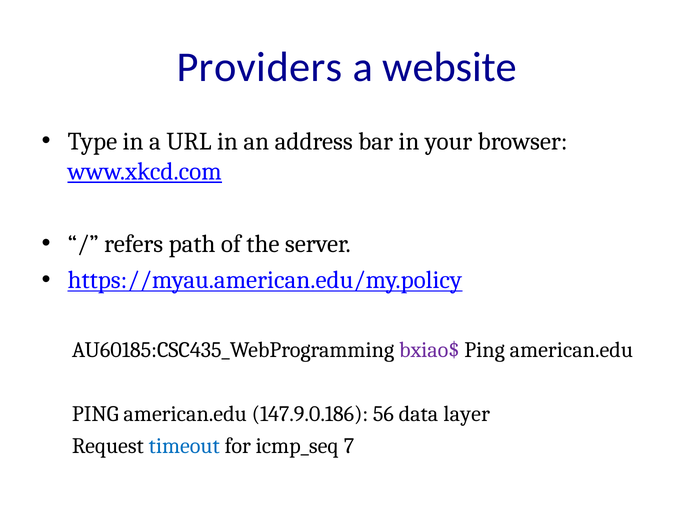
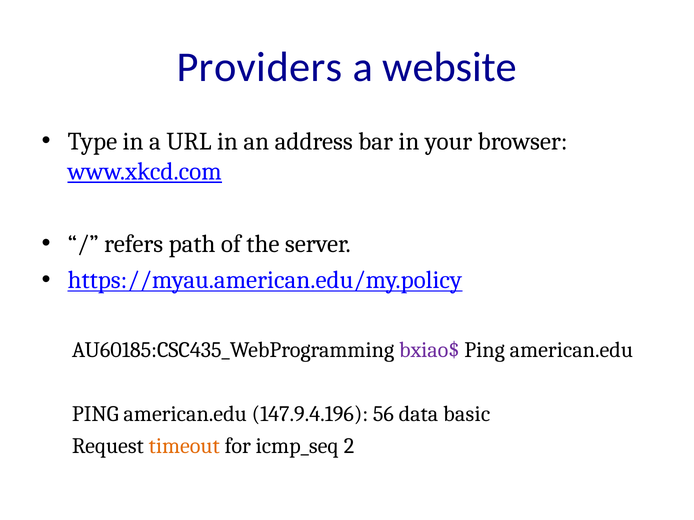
147.9.0.186: 147.9.0.186 -> 147.9.4.196 (310, 414)
layer: layer -> basic (467, 414)
timeout colour: blue -> orange (184, 446)
7: 7 -> 2 (349, 446)
